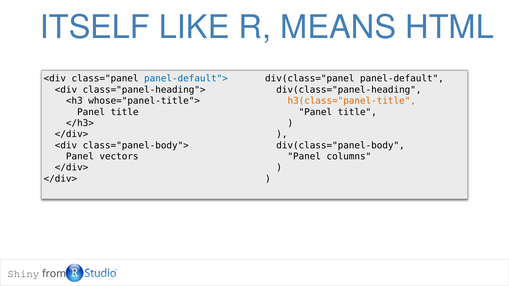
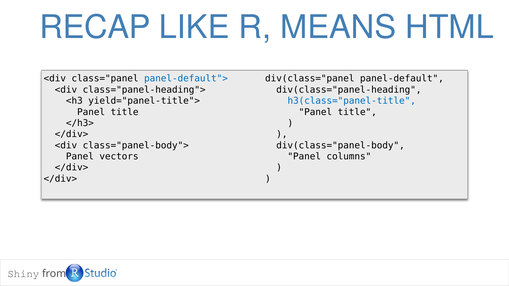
ITSELF: ITSELF -> RECAP (95, 27)
whose="panel-title">: whose="panel-title"> -> yield="panel-title"> (144, 101)
h3(class="panel-title colour: orange -> blue (352, 101)
